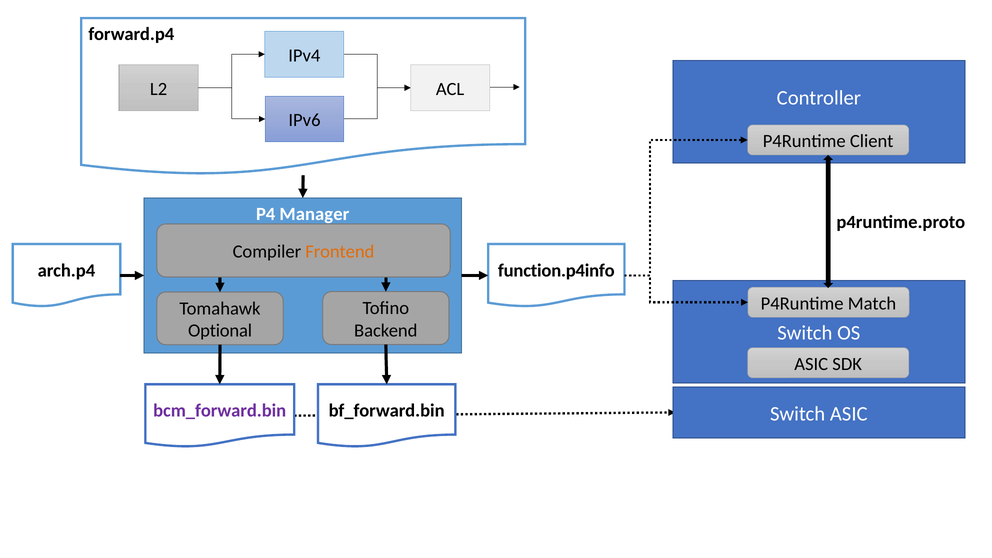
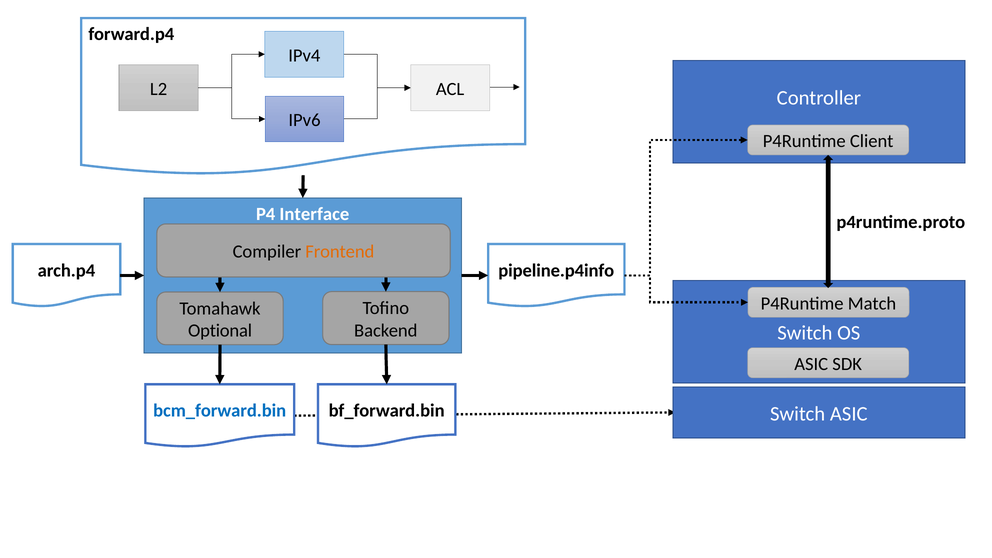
Manager: Manager -> Interface (314, 214)
function.p4info: function.p4info -> pipeline.p4info (556, 270)
bcm_forward.bin colour: purple -> blue (220, 411)
